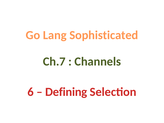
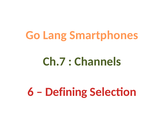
Sophisticated: Sophisticated -> Smartphones (104, 35)
